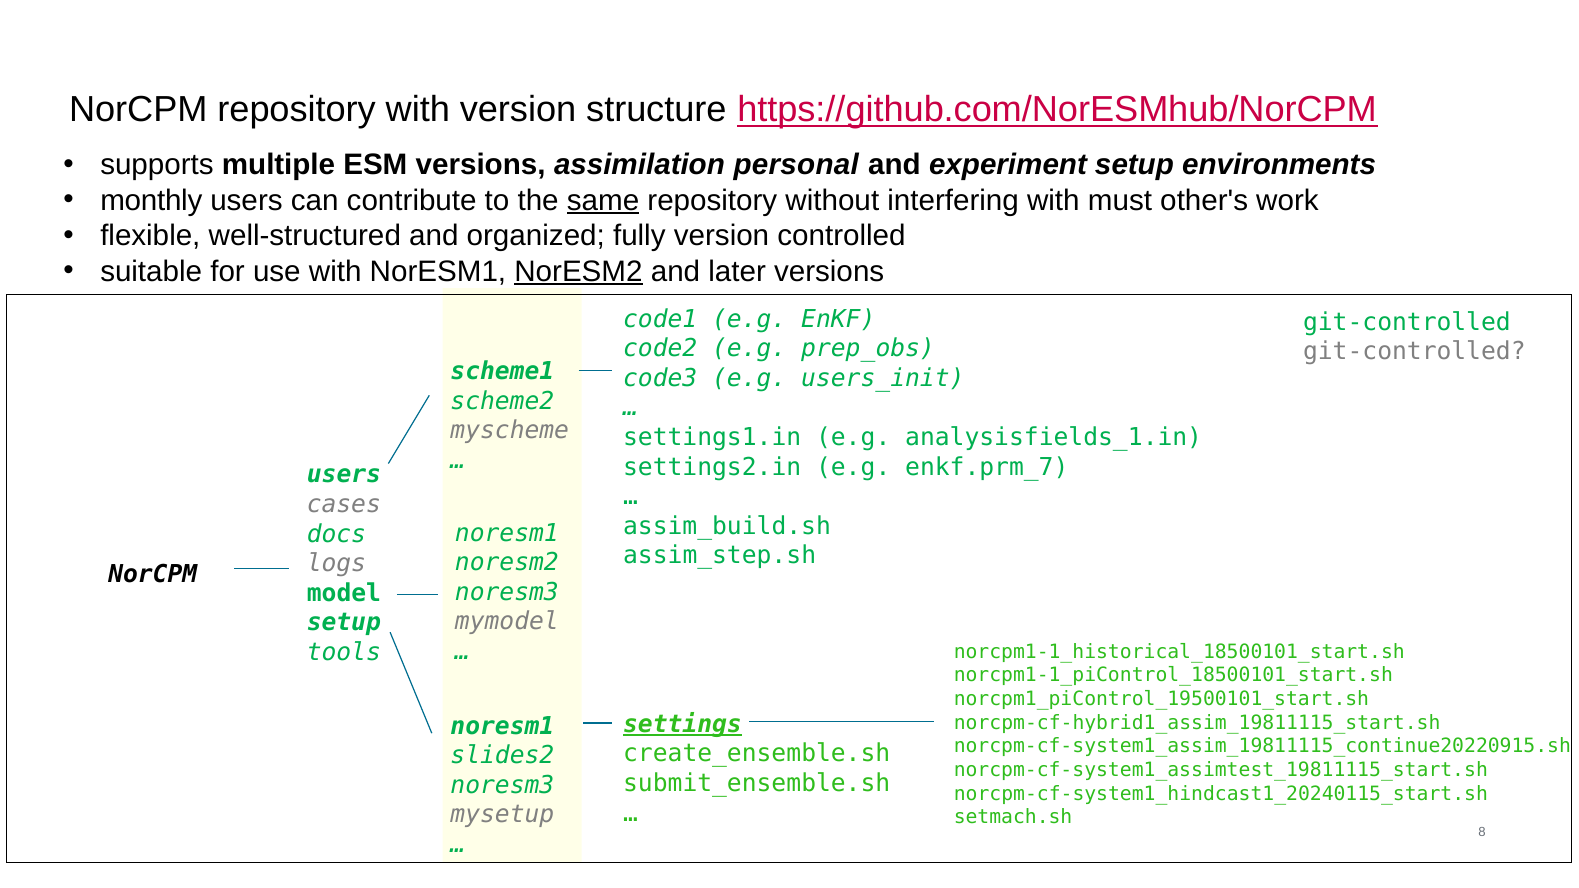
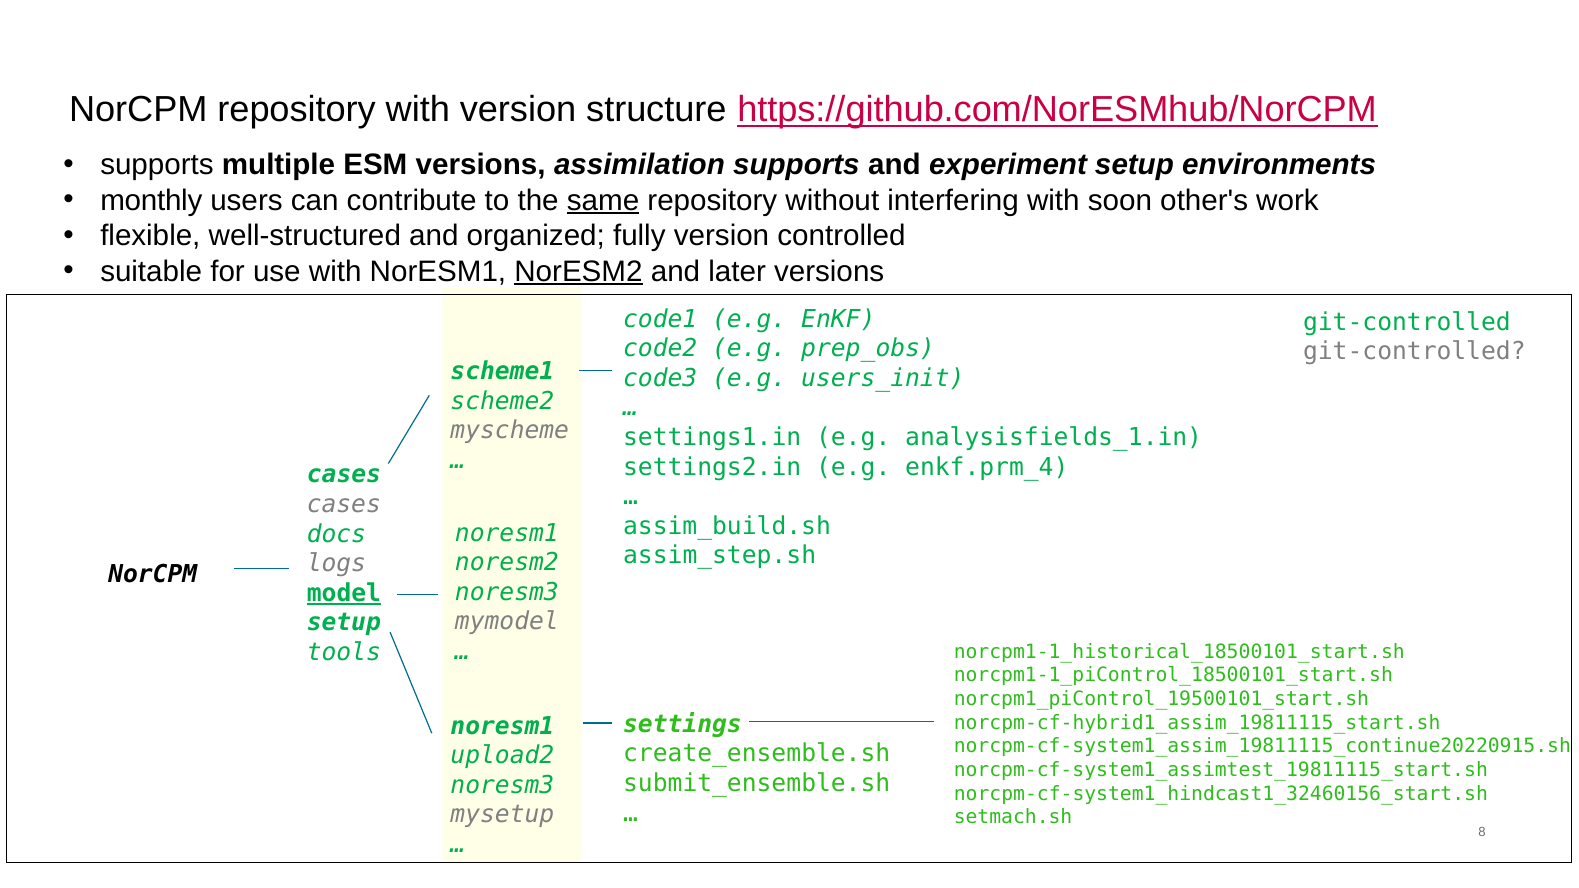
assimilation personal: personal -> supports (796, 165)
must: must -> soon (1120, 200)
enkf.prm_7: enkf.prm_7 -> enkf.prm_4 (987, 467)
users: users -> cases (344, 475)
model underline: none -> present (344, 593)
settings underline: present -> none (682, 724)
slides2: slides2 -> upload2 (502, 756)
norcpm-cf-system1_hindcast1_20240115_start.sh: norcpm-cf-system1_hindcast1_20240115_start.sh -> norcpm-cf-system1_hindcast1_32460156_start.sh (1221, 794)
